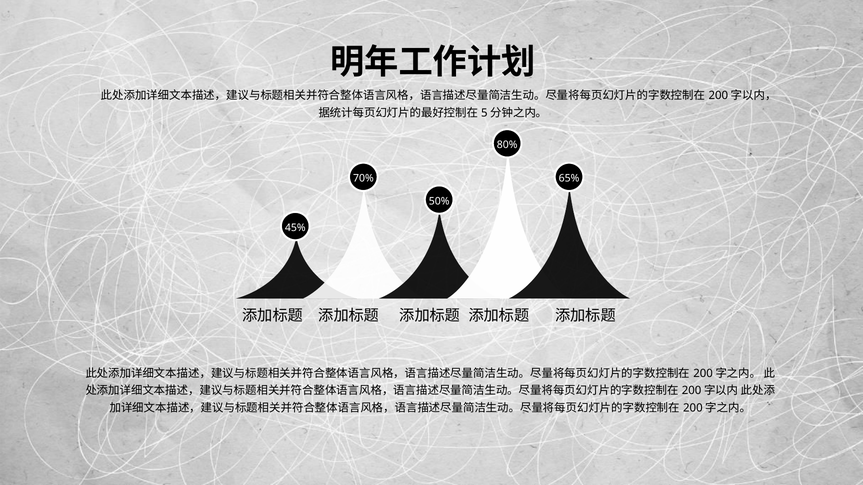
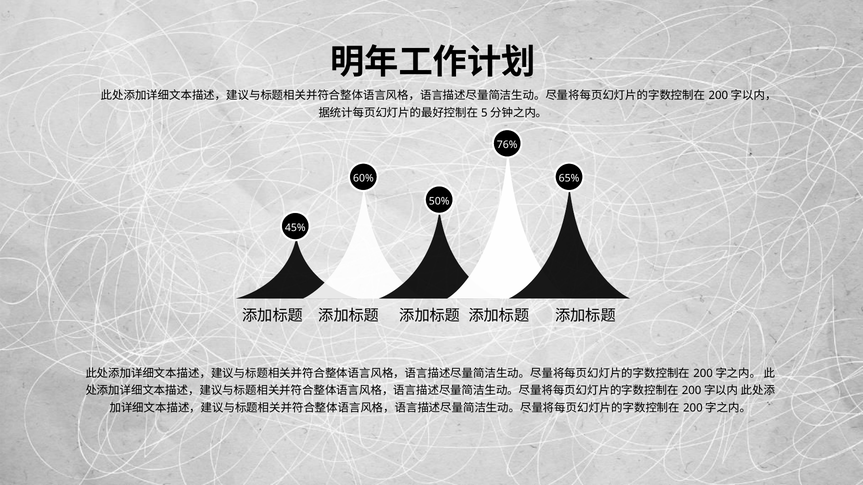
80%: 80% -> 76% (507, 145)
70%: 70% -> 60% (363, 178)
